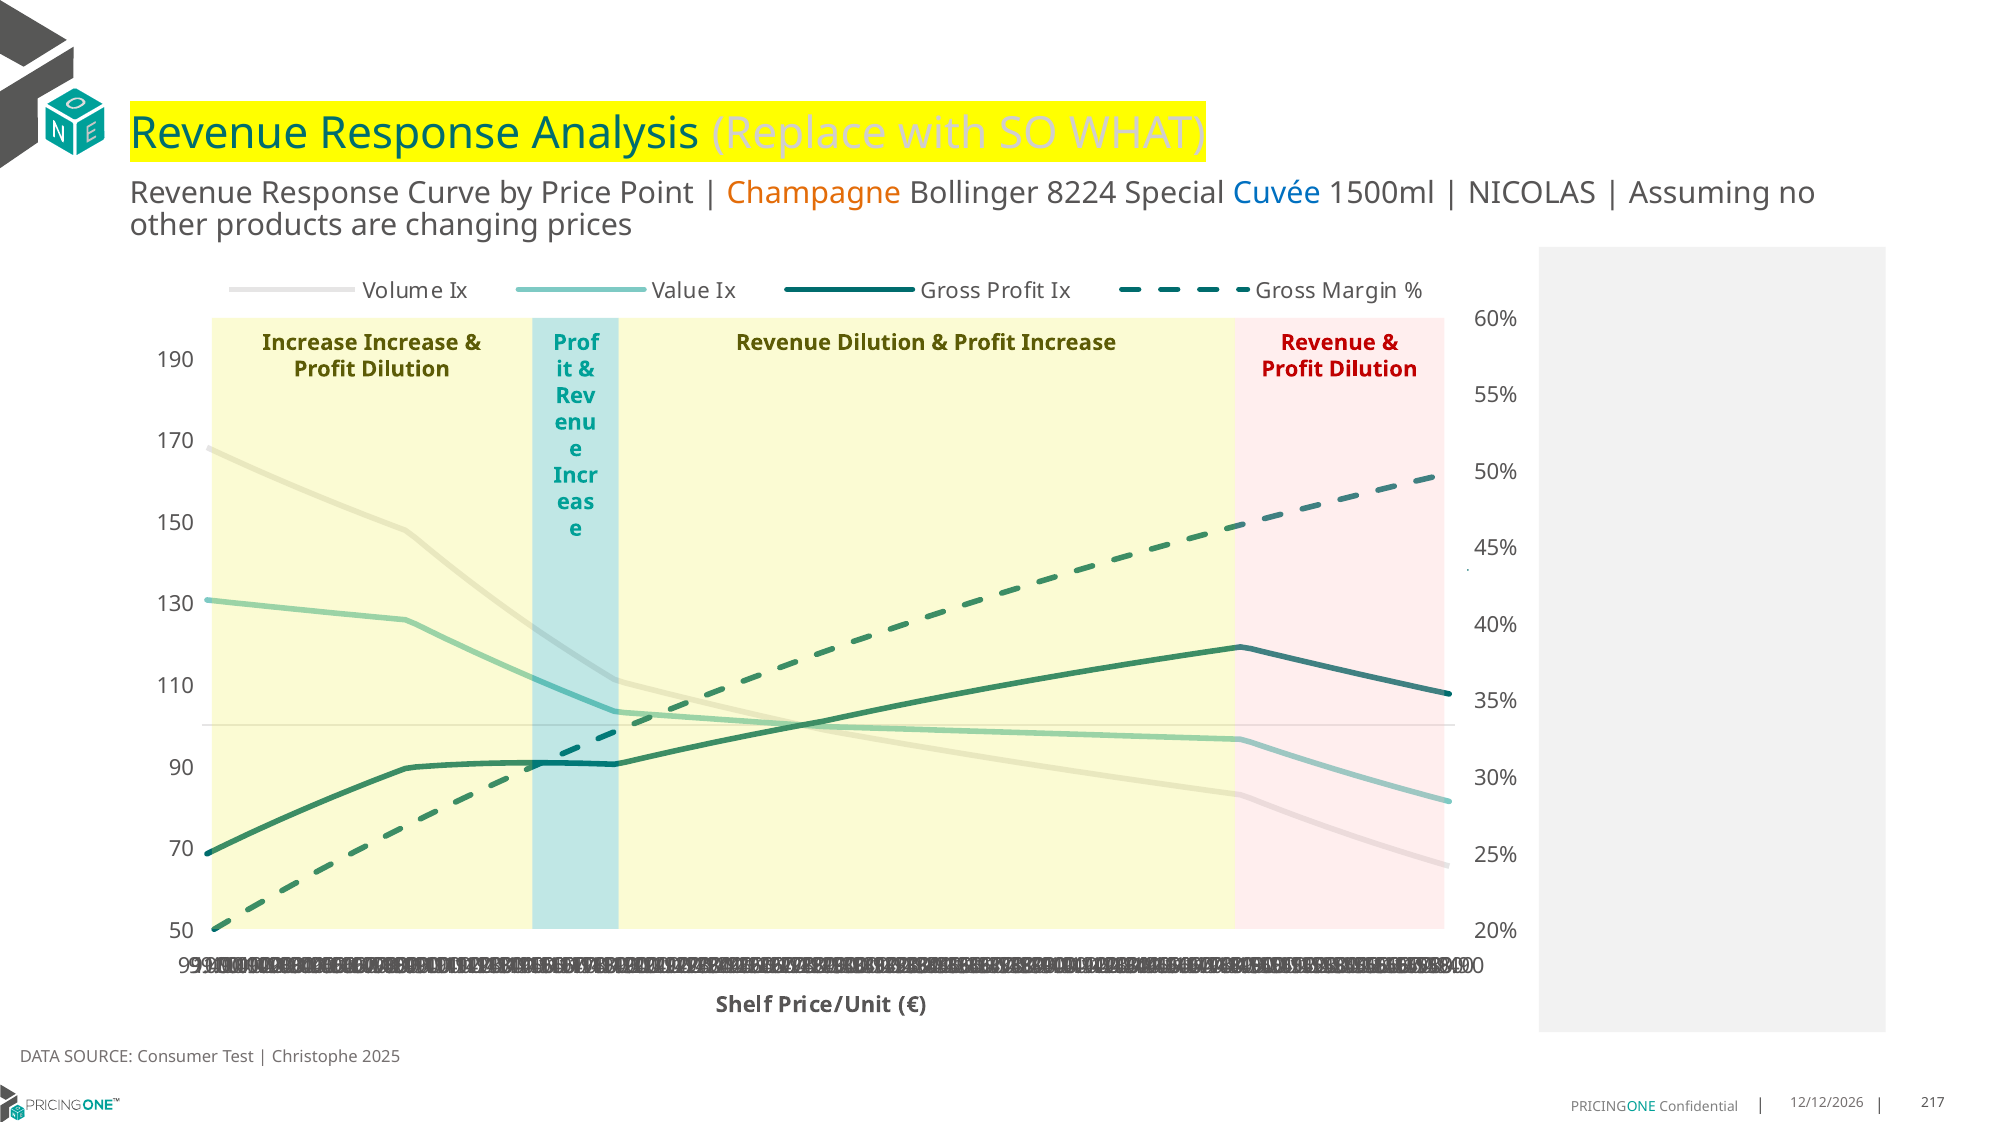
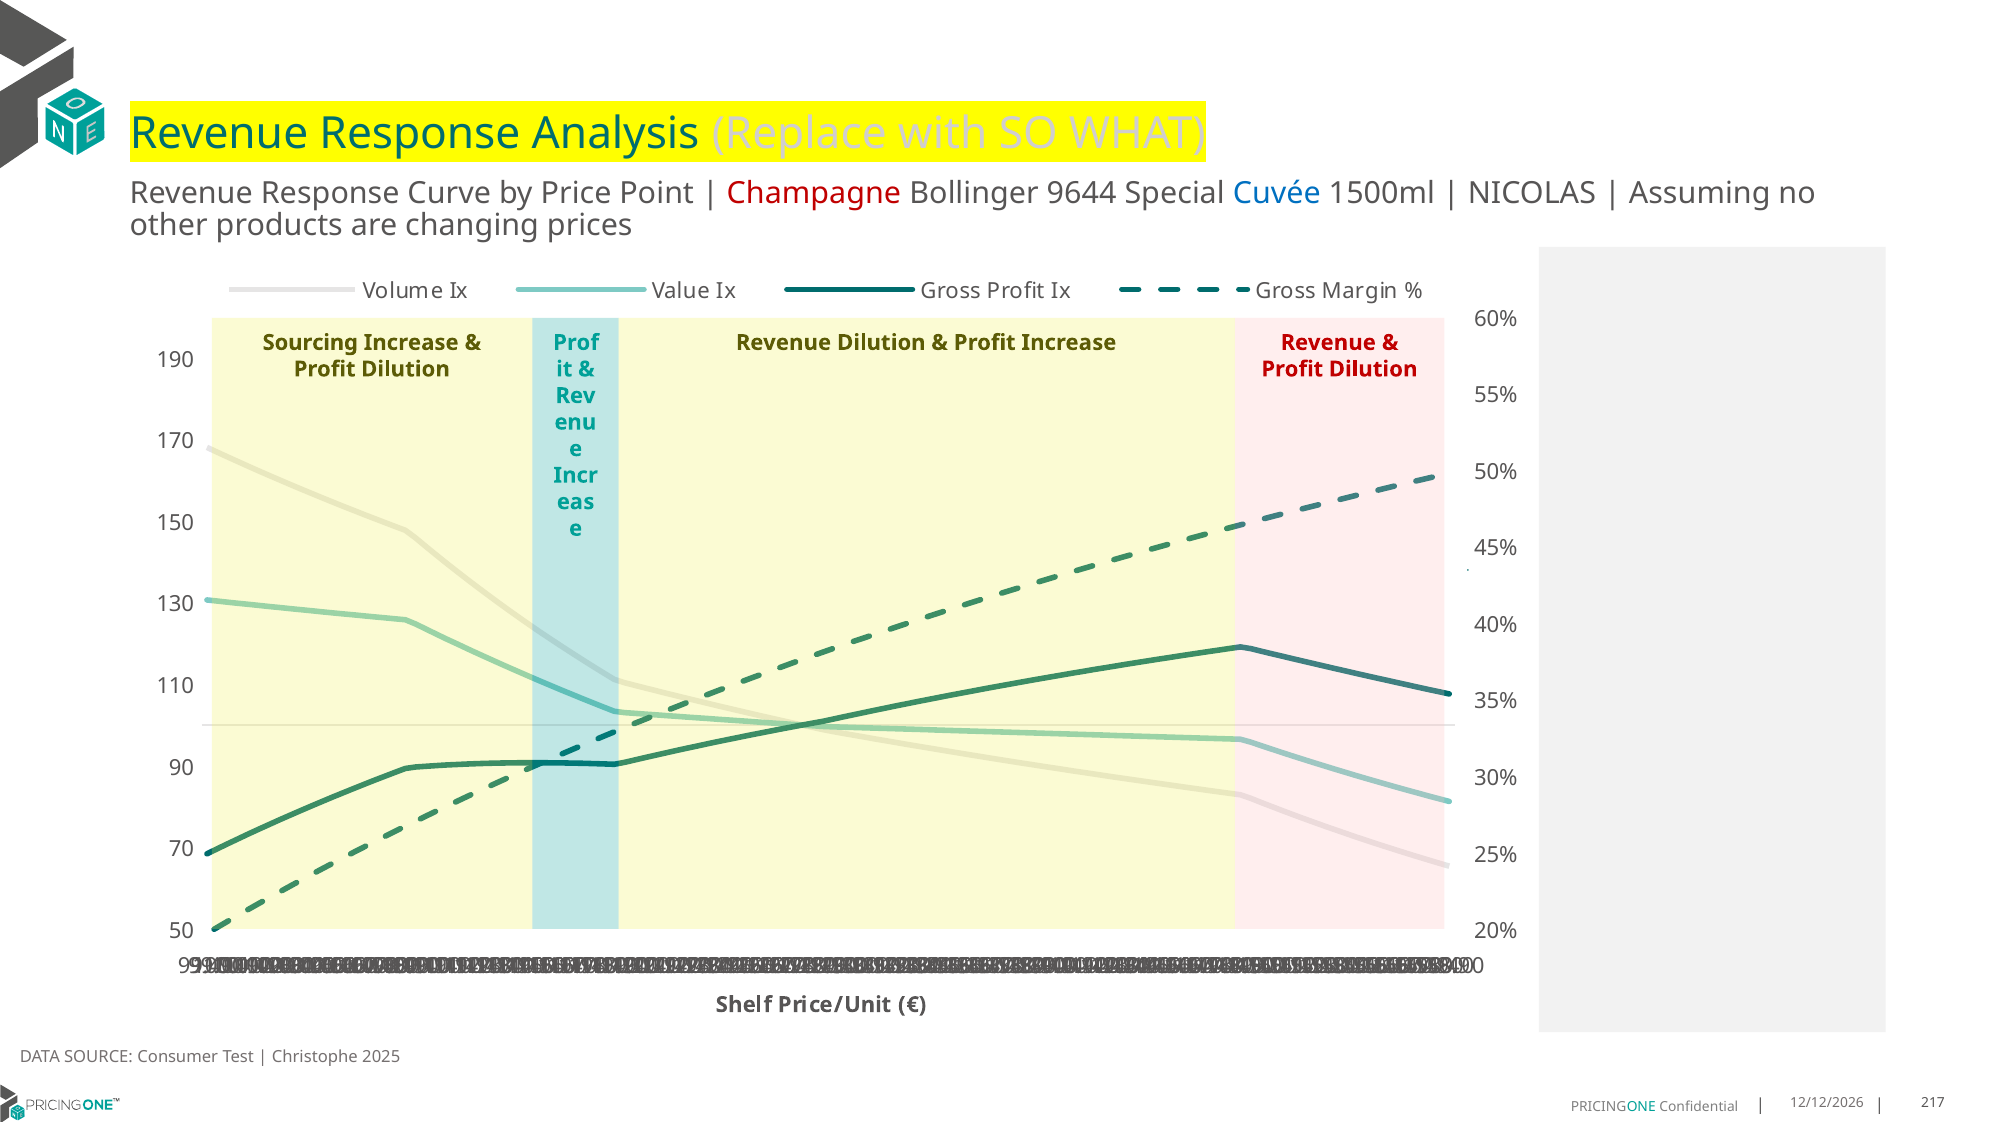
Champagne colour: orange -> red (814, 193)
8224: 8224 -> 9644 (1082, 193)
Increase: Increase -> Sourcing (310, 343)
